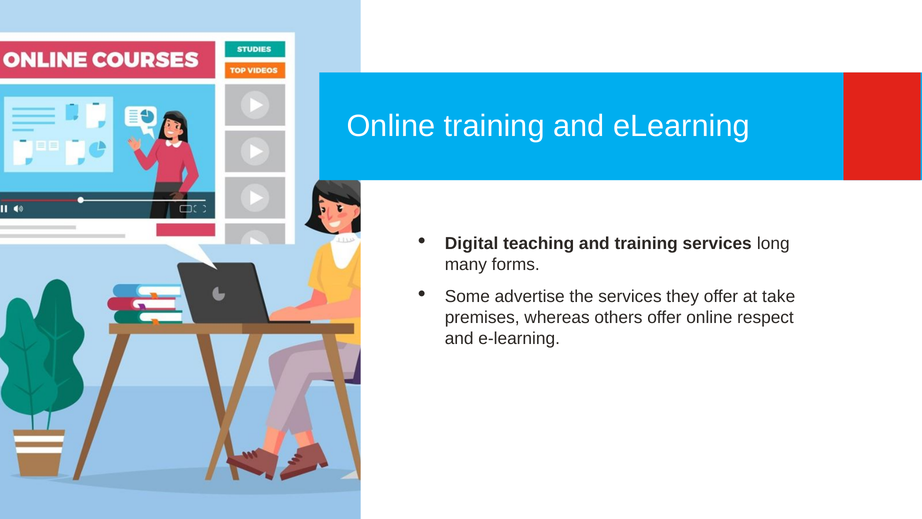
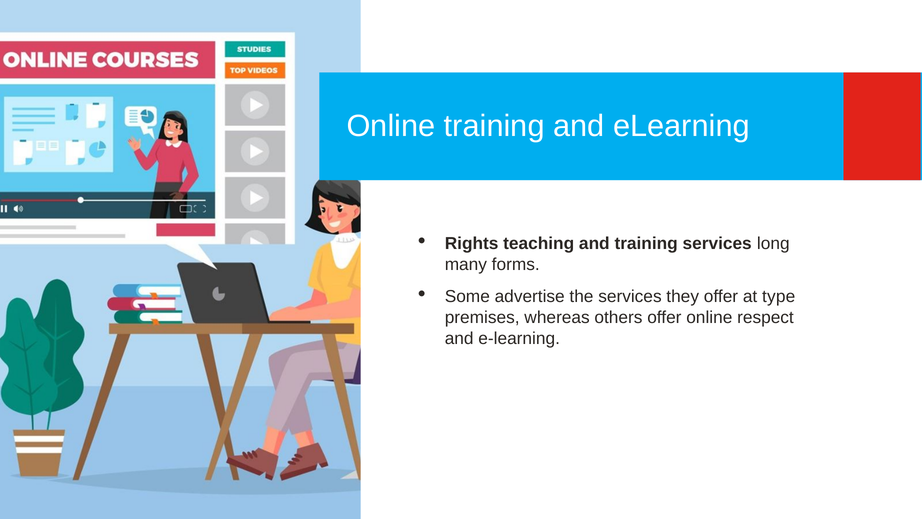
Digital: Digital -> Rights (472, 244)
take: take -> type (779, 297)
